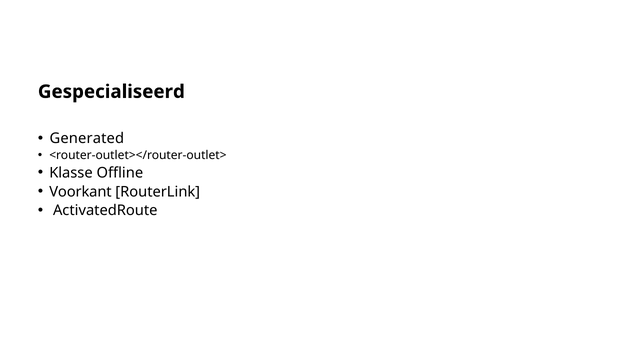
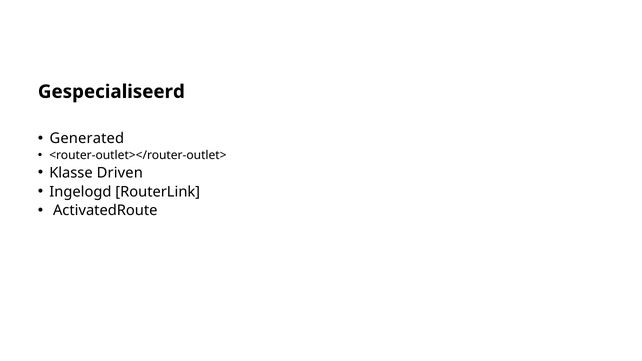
Offline: Offline -> Driven (120, 173)
Voorkant: Voorkant -> Ingelogd (80, 192)
